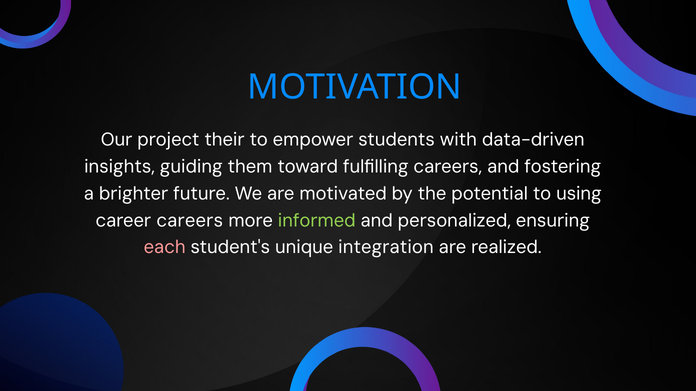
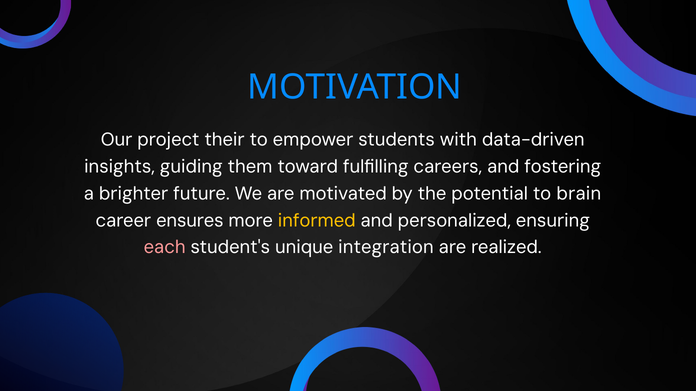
using: using -> brain (579, 194)
career careers: careers -> ensures (190, 221)
informed colour: light green -> yellow (317, 221)
